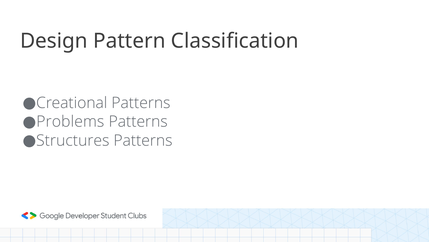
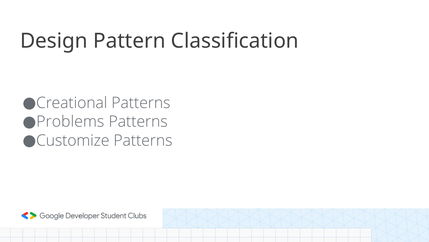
Structures: Structures -> Customize (73, 140)
